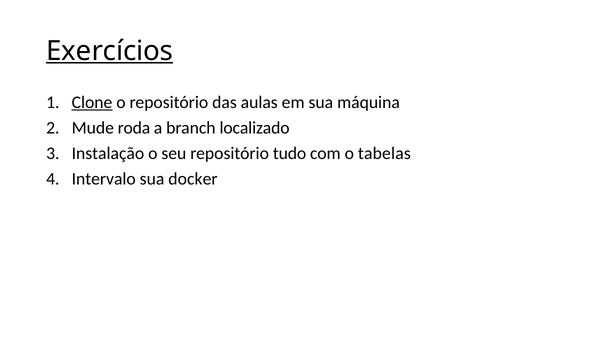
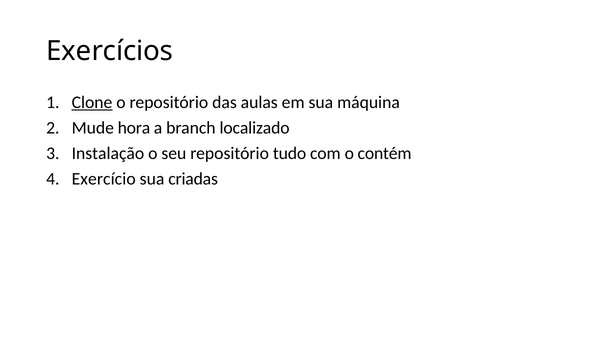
Exercícios underline: present -> none (110, 51)
roda: roda -> hora (134, 128)
tabelas: tabelas -> contém (385, 153)
Intervalo: Intervalo -> Exercício (104, 178)
docker: docker -> criadas (193, 178)
